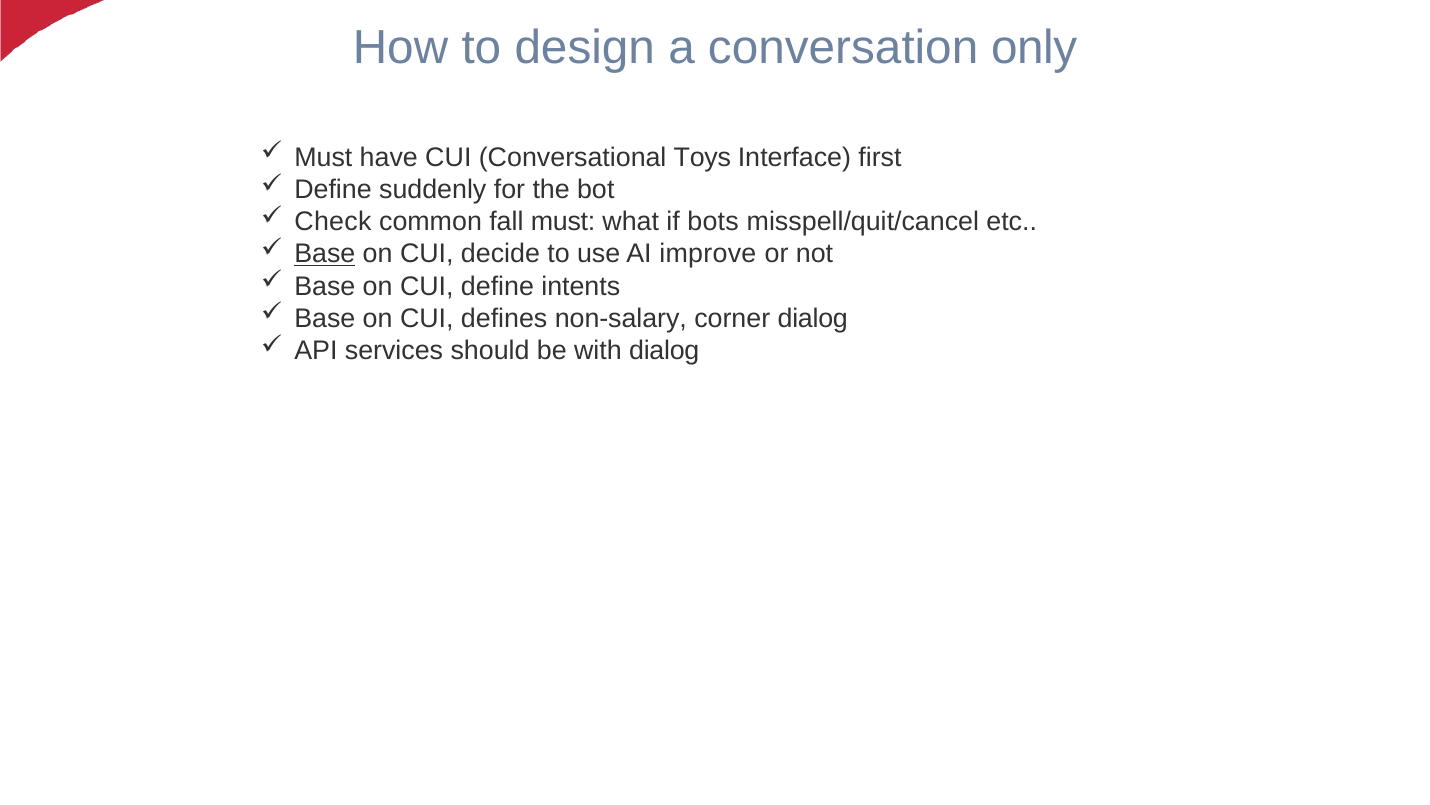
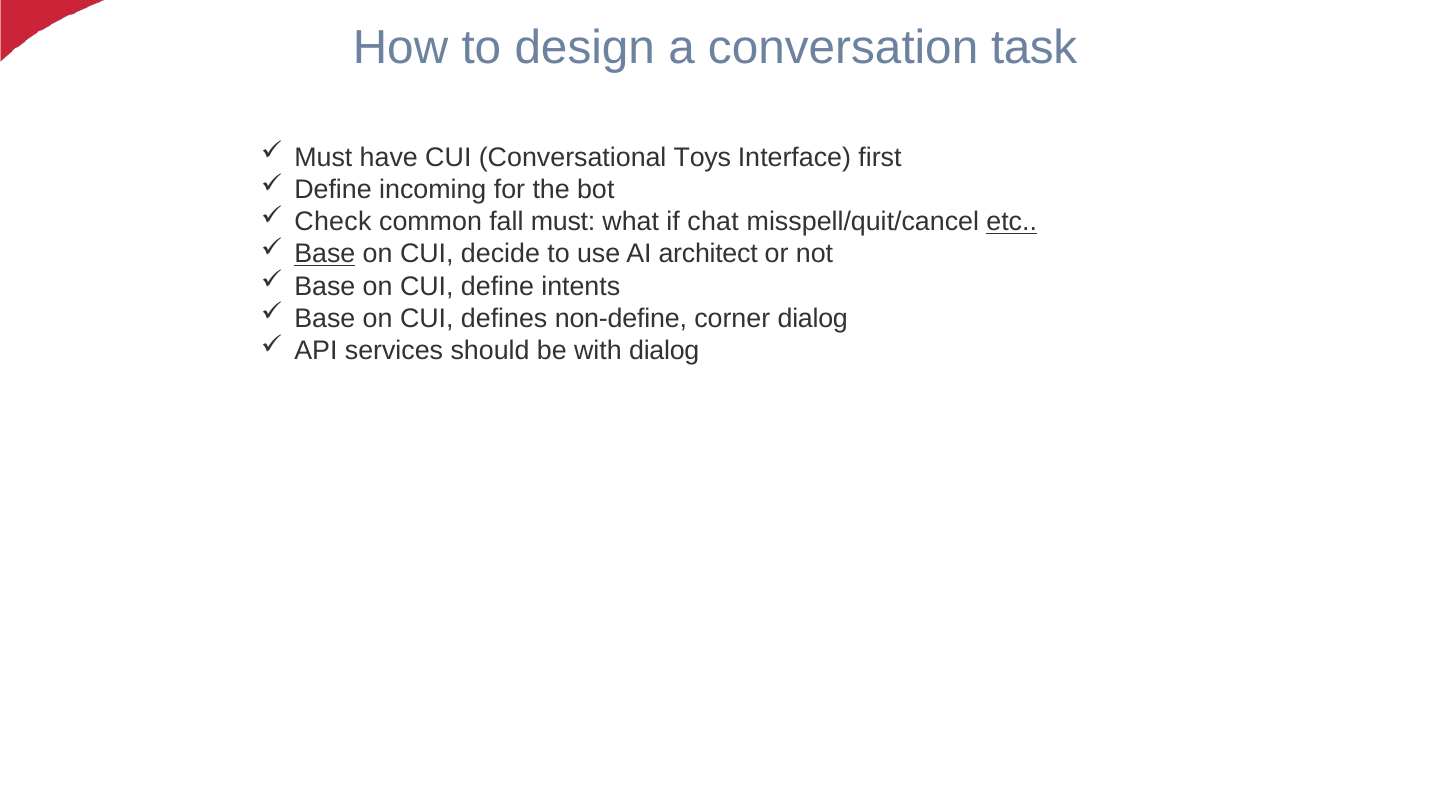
only: only -> task (1034, 48)
suddenly: suddenly -> incoming (433, 189)
bots: bots -> chat (713, 222)
etc underline: none -> present (1012, 222)
improve: improve -> architect (708, 254)
non-salary: non-salary -> non-define (621, 318)
